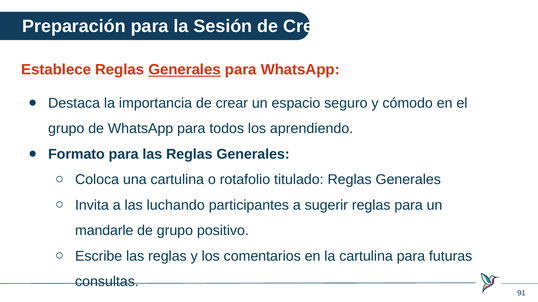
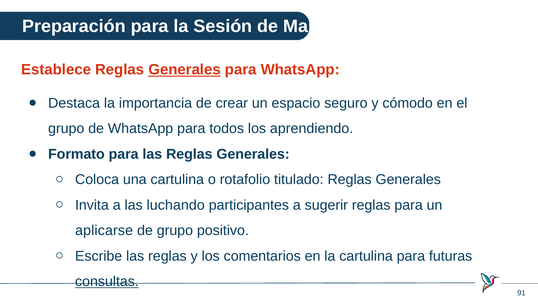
Cree: Cree -> Mala (303, 26)
mandarle: mandarle -> aplicarse (104, 231)
consultas underline: none -> present (107, 282)
